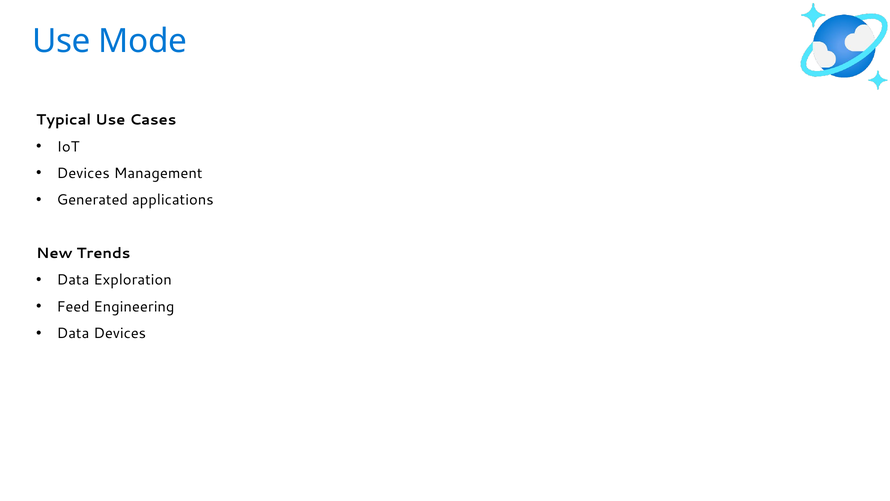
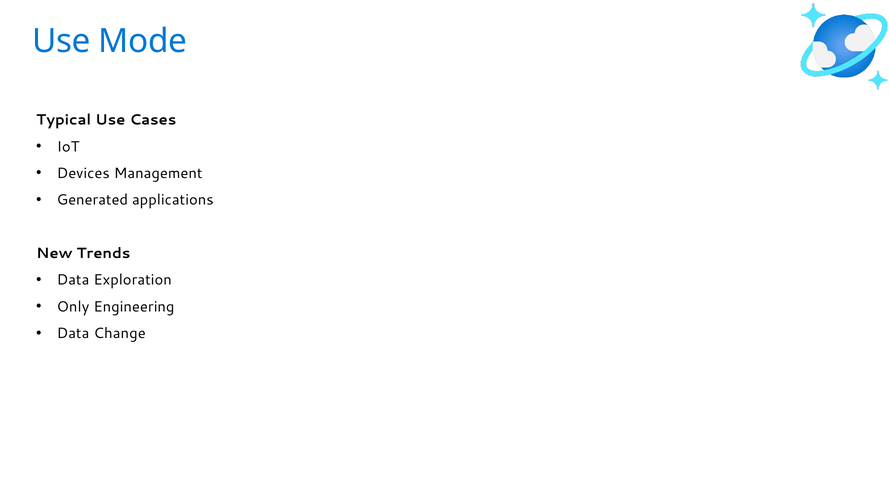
Feed: Feed -> Only (73, 307)
Data Devices: Devices -> Change (120, 333)
